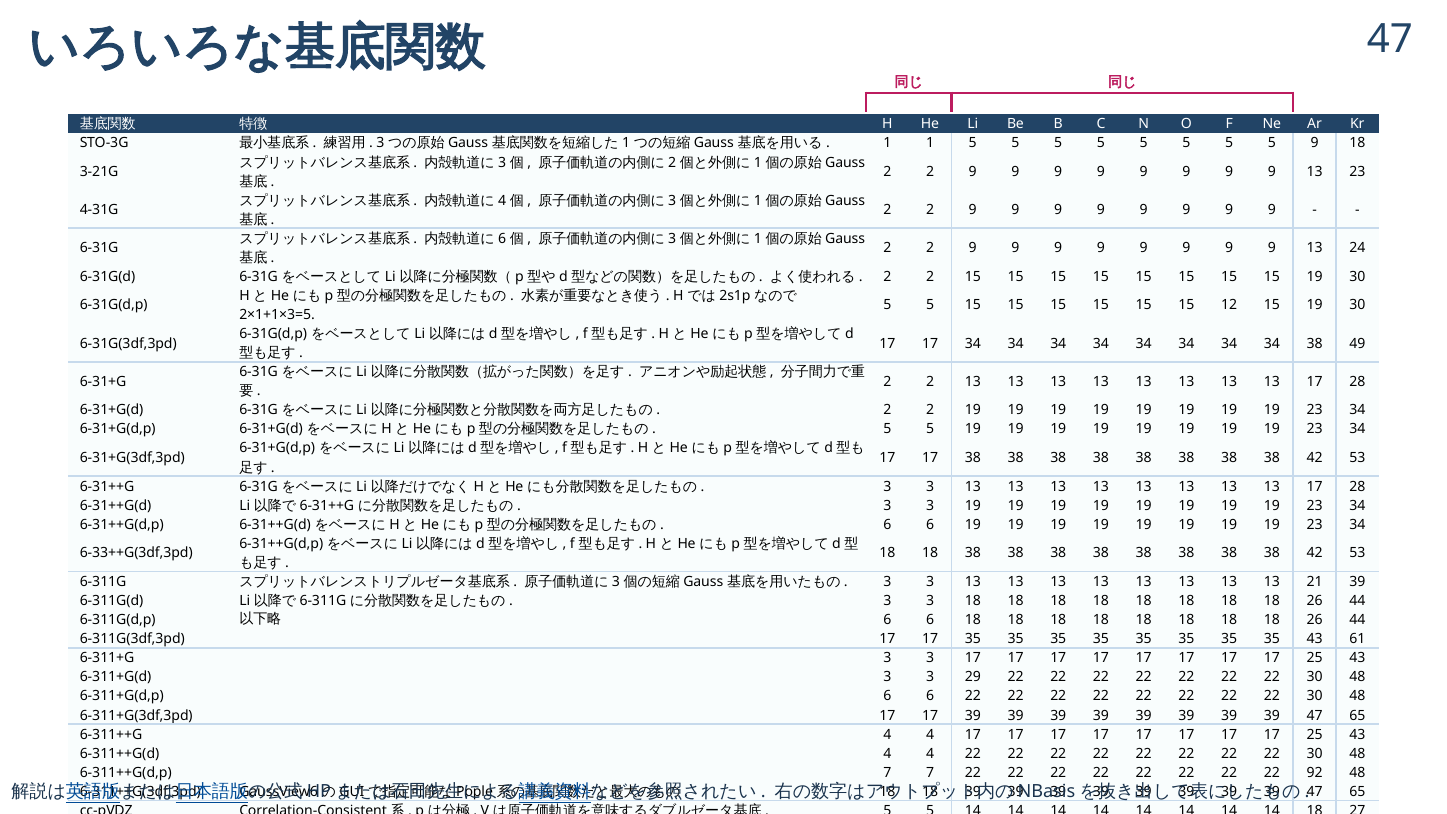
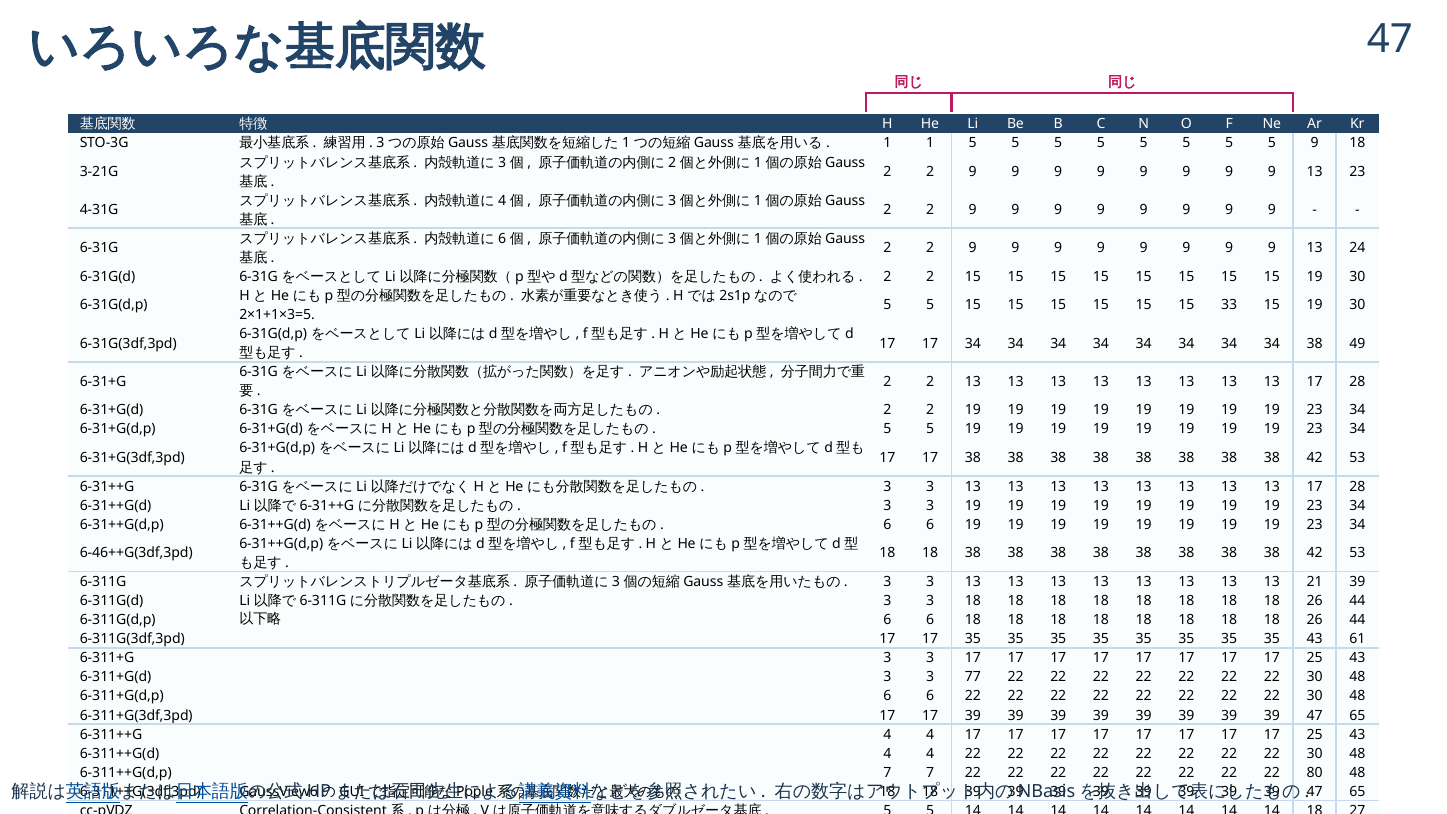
12: 12 -> 33 (1229, 305)
6-33++G(3df,3pd: 6-33++G(3df,3pd -> 6-46++G(3df,3pd (136, 553)
29: 29 -> 77 (973, 677)
22 92: 92 -> 80 (1315, 773)
